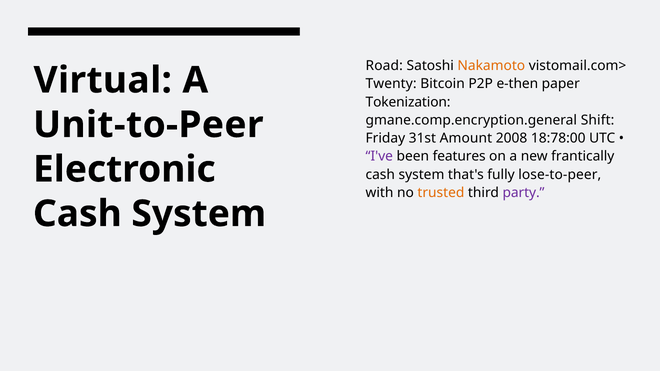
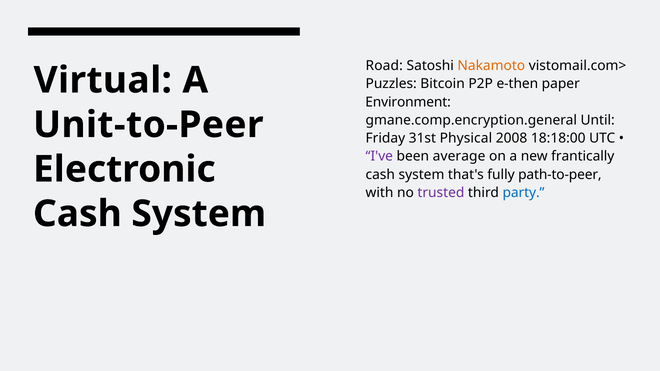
Twenty: Twenty -> Puzzles (391, 84)
Tokenization: Tokenization -> Environment (408, 102)
Shift: Shift -> Until (598, 120)
Amount: Amount -> Physical (466, 138)
18:78:00: 18:78:00 -> 18:18:00 (558, 138)
features: features -> average (459, 157)
lose-to-peer: lose-to-peer -> path-to-peer (560, 175)
trusted colour: orange -> purple (441, 193)
party colour: purple -> blue (524, 193)
